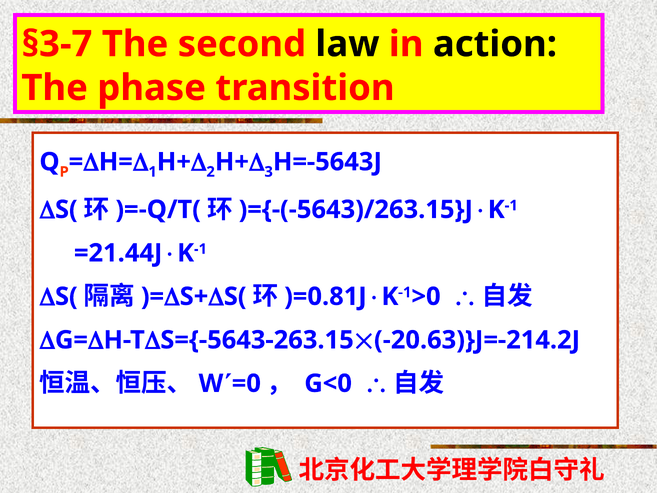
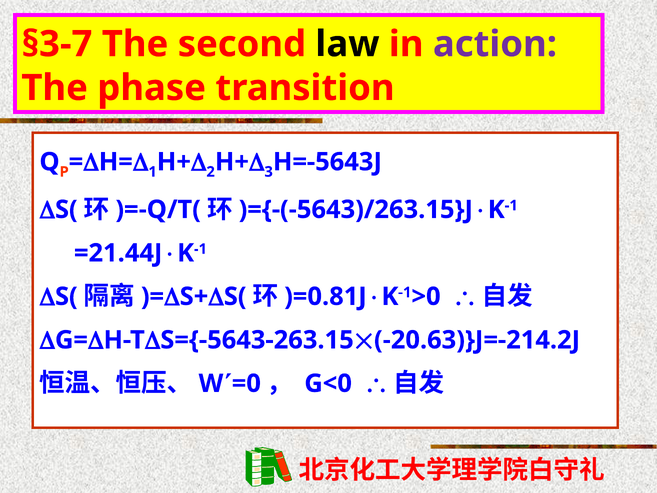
action colour: black -> purple (495, 44)
